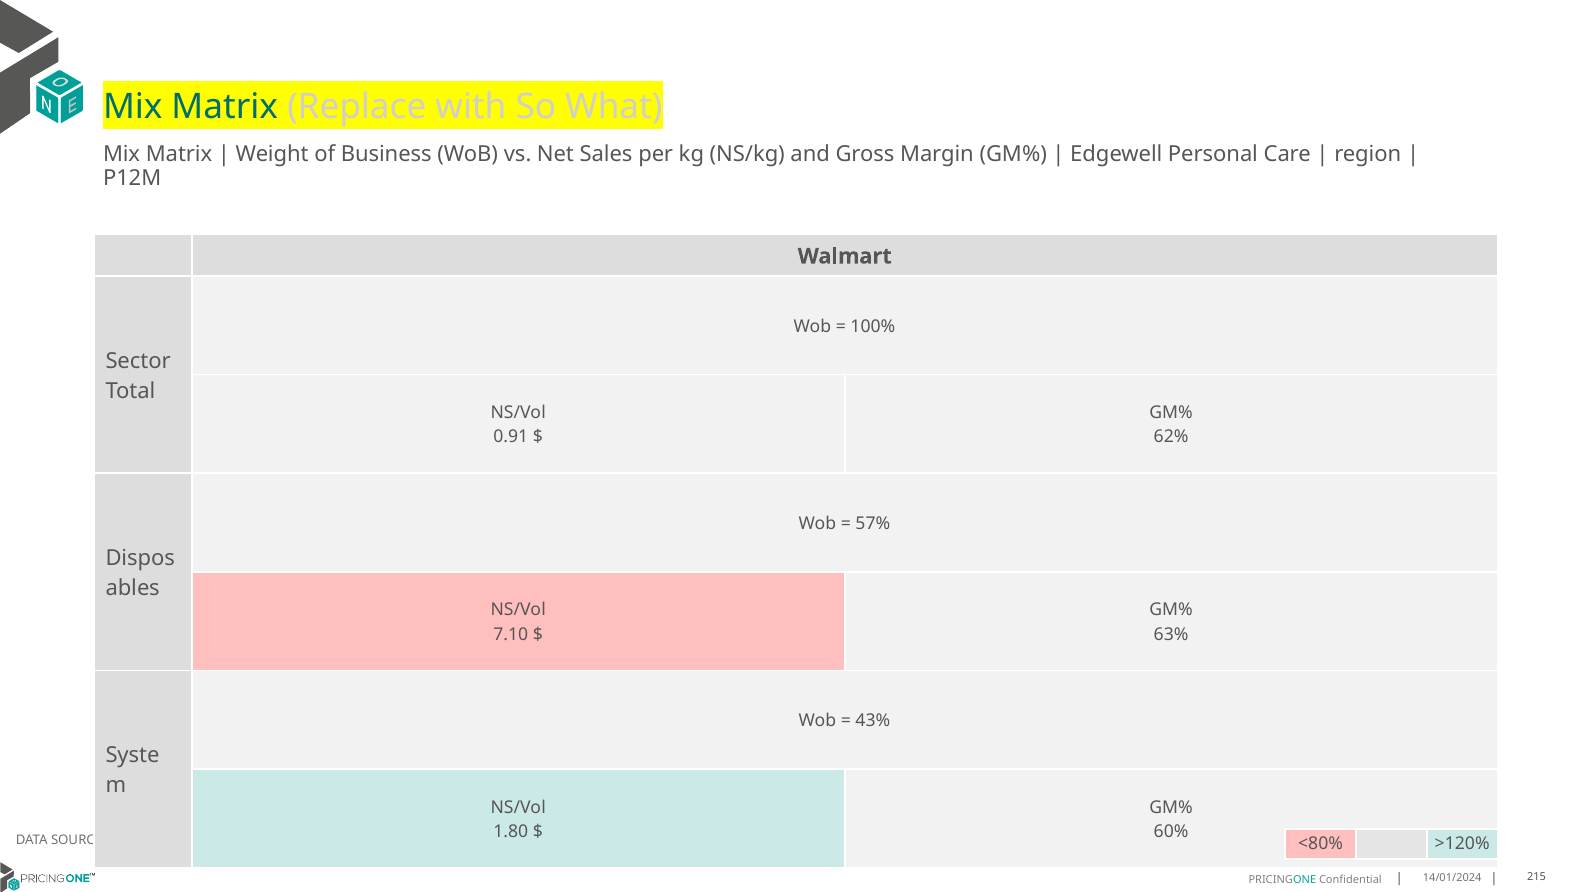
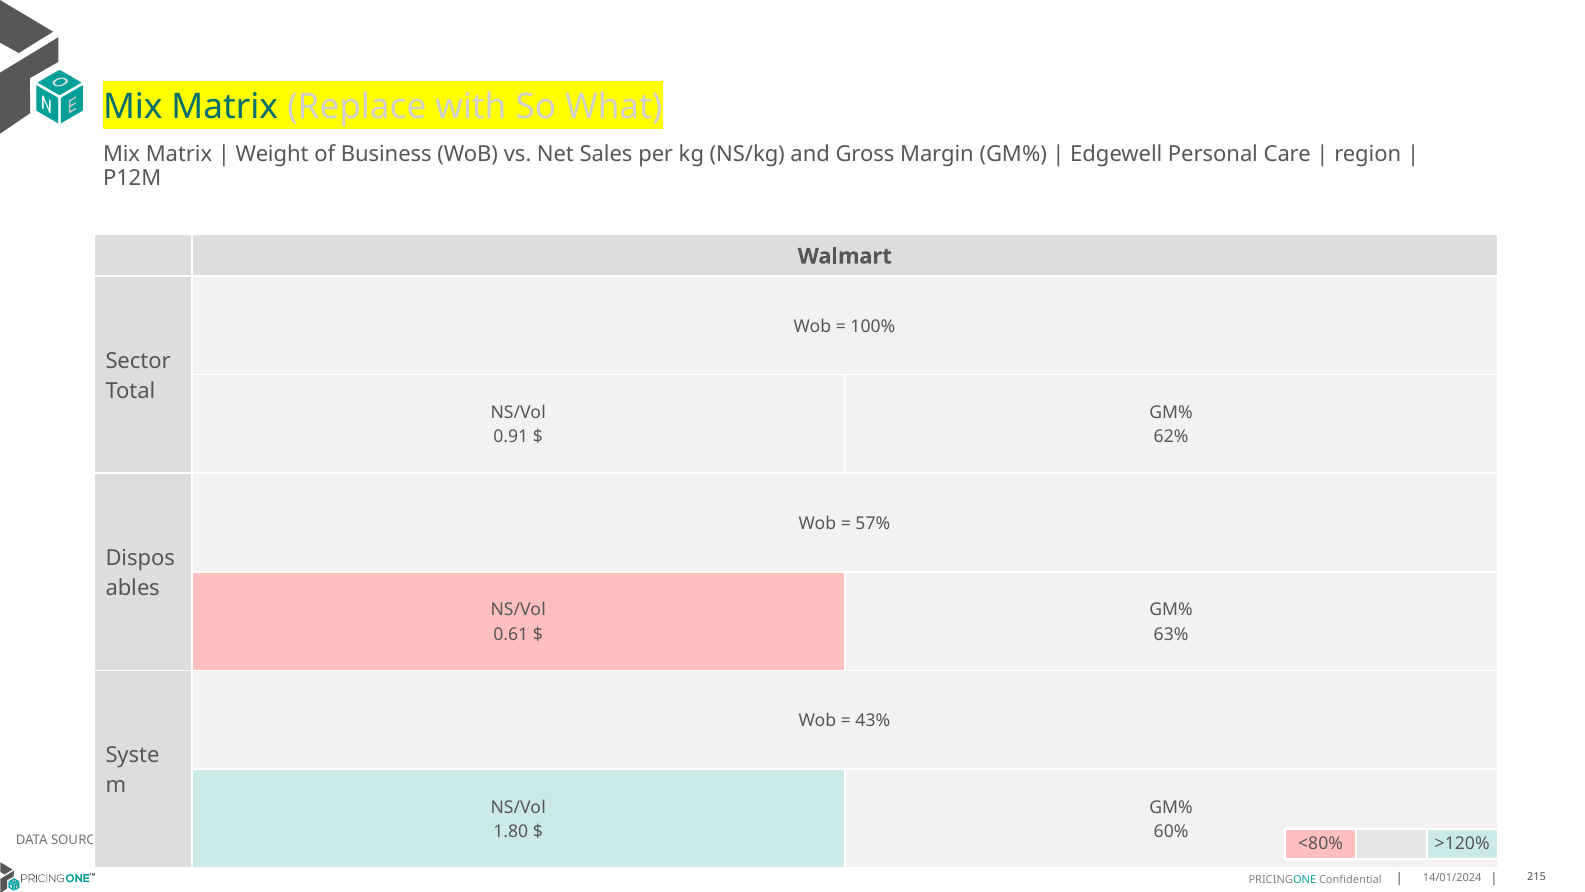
7.10: 7.10 -> 0.61 (511, 634)
